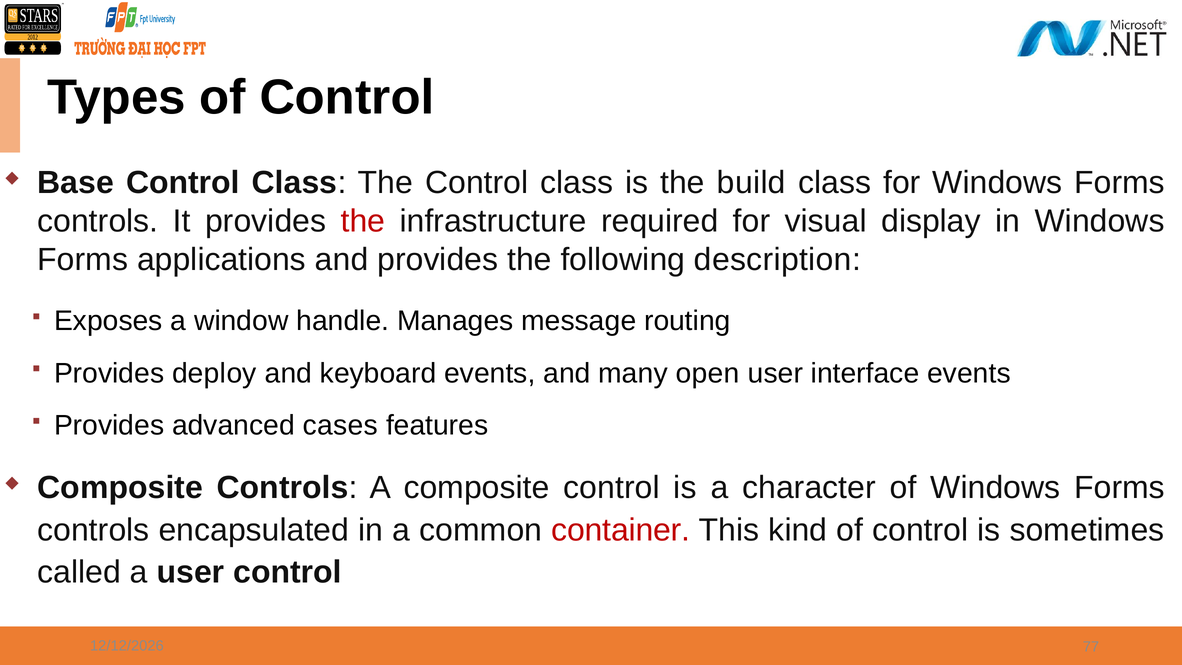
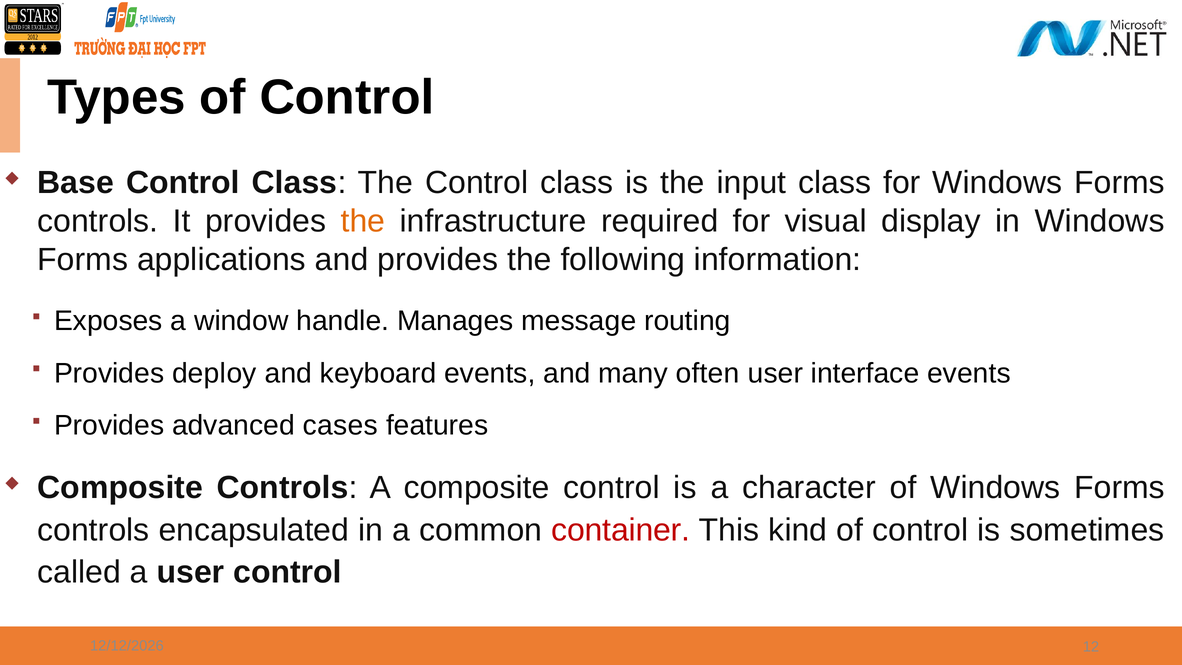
build: build -> input (751, 183)
the colour: red -> orange (363, 221)
description: description -> information (778, 260)
open: open -> often (708, 373)
77: 77 -> 12 (1091, 647)
